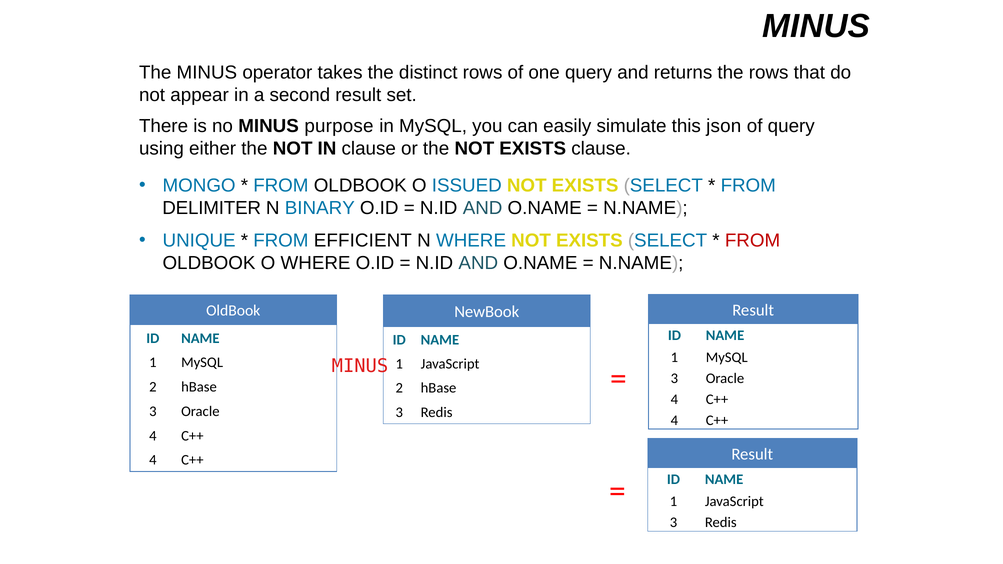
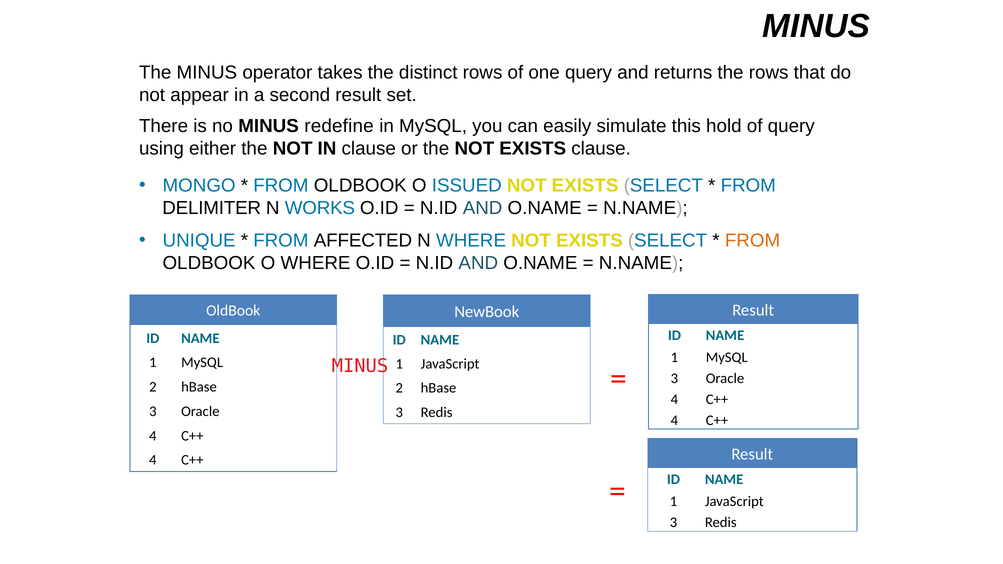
purpose: purpose -> redefine (339, 126)
json: json -> hold (724, 126)
BINARY: BINARY -> WORKS (320, 208)
EFFICIENT: EFFICIENT -> AFFECTED (363, 241)
FROM colour: red -> orange (753, 241)
